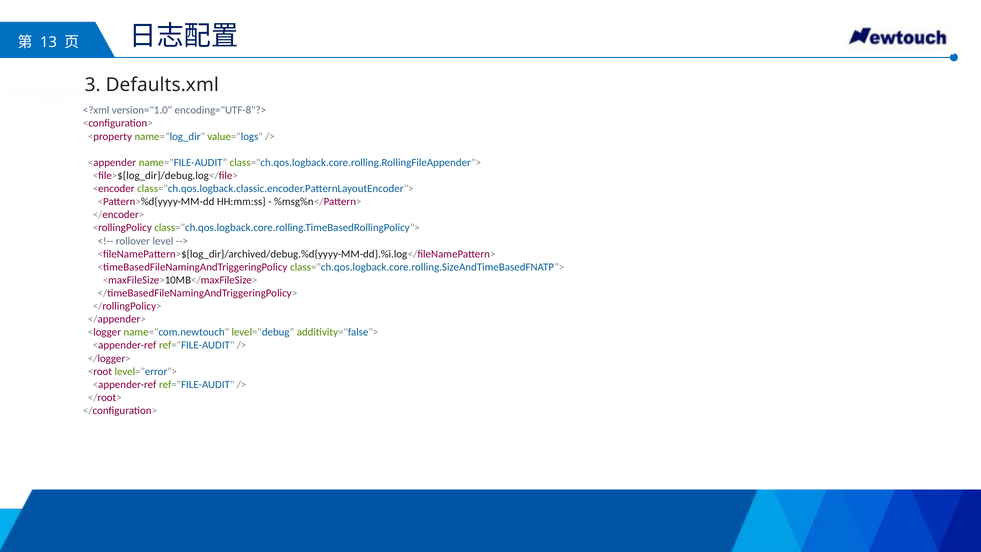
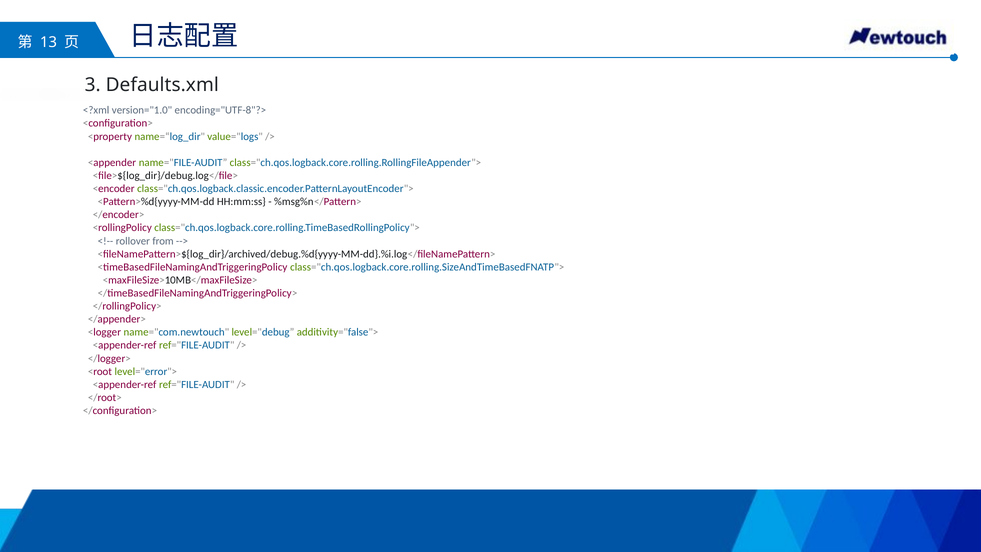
level: level -> from (163, 241)
